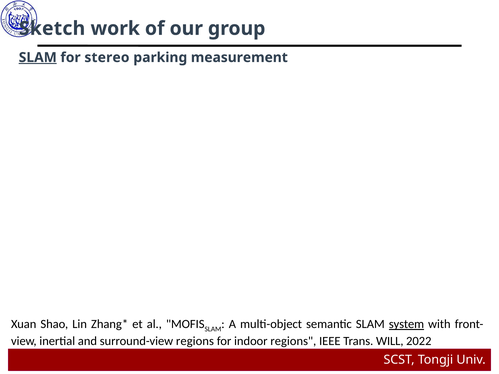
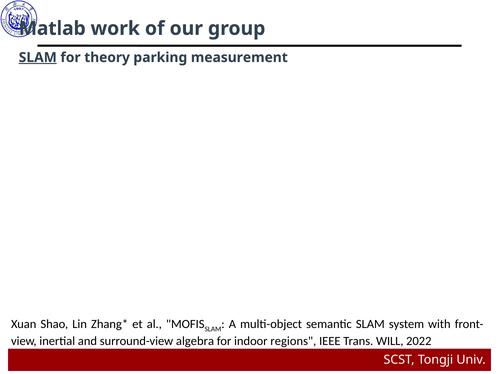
Sketch: Sketch -> Matlab (52, 29)
stereo: stereo -> theory (107, 58)
system underline: present -> none (406, 324)
surround-view regions: regions -> algebra (195, 341)
